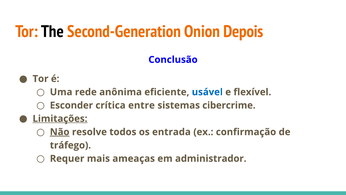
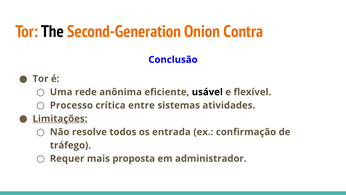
Depois: Depois -> Contra (243, 32)
usável colour: blue -> black (207, 92)
Esconder: Esconder -> Processo (71, 105)
cibercrime: cibercrime -> atividades (229, 105)
Não underline: present -> none (60, 132)
ameaças: ameaças -> proposta (134, 158)
